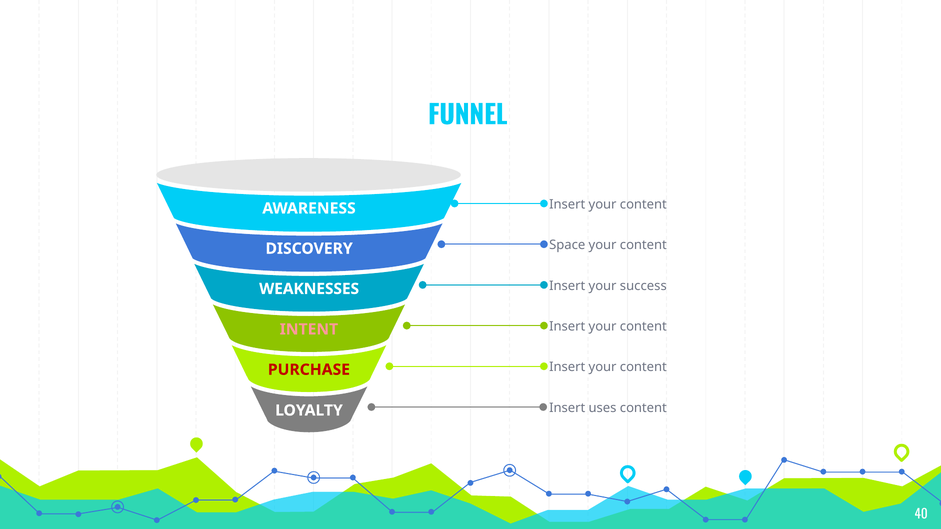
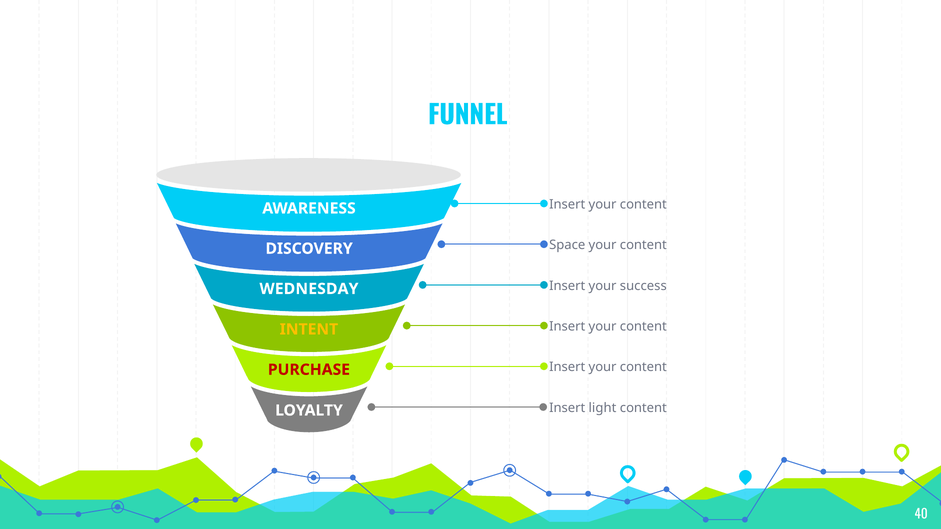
WEAKNESSES: WEAKNESSES -> WEDNESDAY (309, 289)
INTENT colour: pink -> yellow (309, 329)
uses: uses -> light (602, 408)
